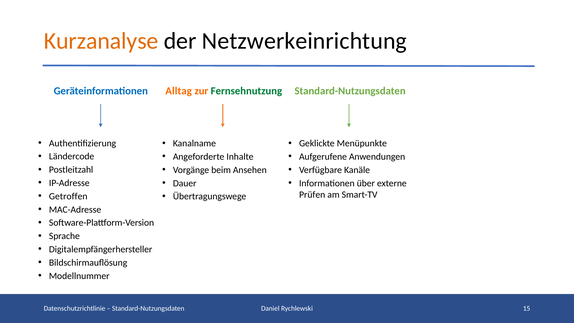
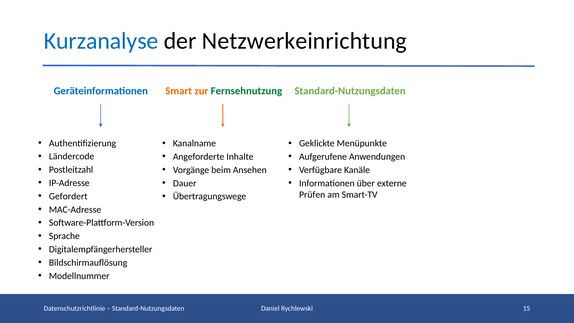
Kurzanalyse colour: orange -> blue (101, 41)
Alltag: Alltag -> Smart (179, 91)
Getroffen: Getroffen -> Gefordert (68, 196)
